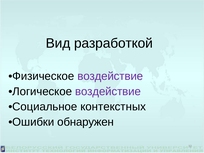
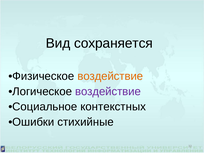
разработкой: разработкой -> сохраняется (113, 43)
воздействие colour: purple -> orange (110, 76)
обнаружен: обнаружен -> стихийные (86, 122)
